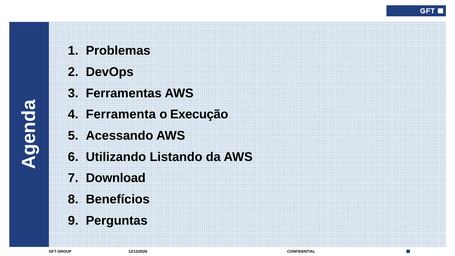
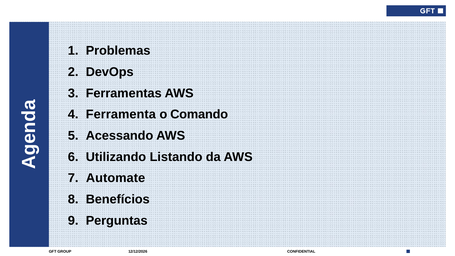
Execução: Execução -> Comando (199, 114)
Download: Download -> Automate (116, 178)
